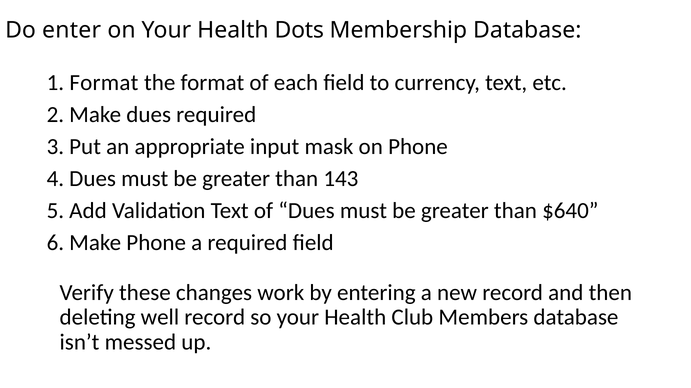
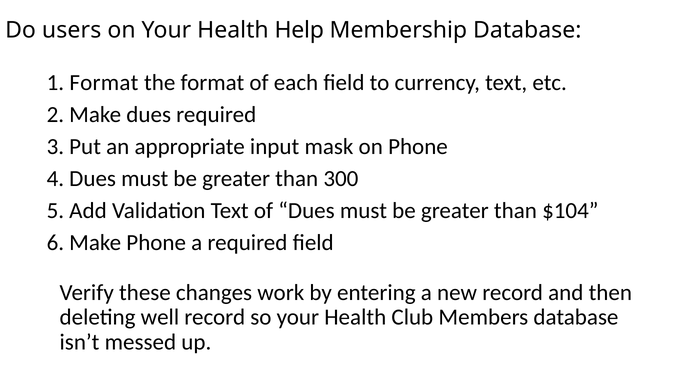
enter: enter -> users (72, 30)
Dots: Dots -> Help (299, 30)
143: 143 -> 300 (341, 179)
$640: $640 -> $104 (570, 211)
